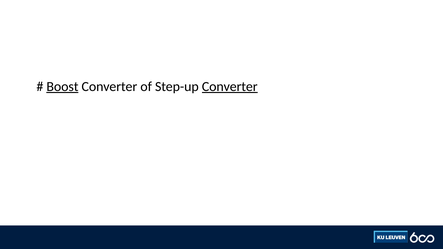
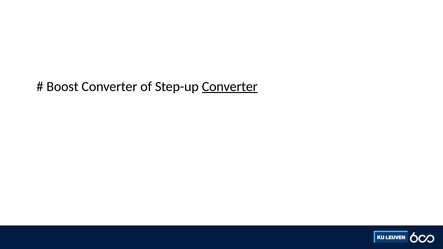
Boost underline: present -> none (62, 87)
